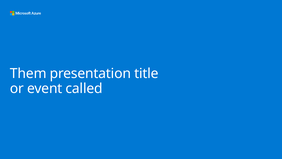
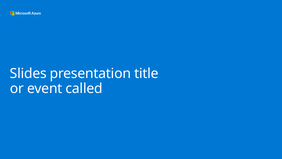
Them: Them -> Slides (28, 73)
